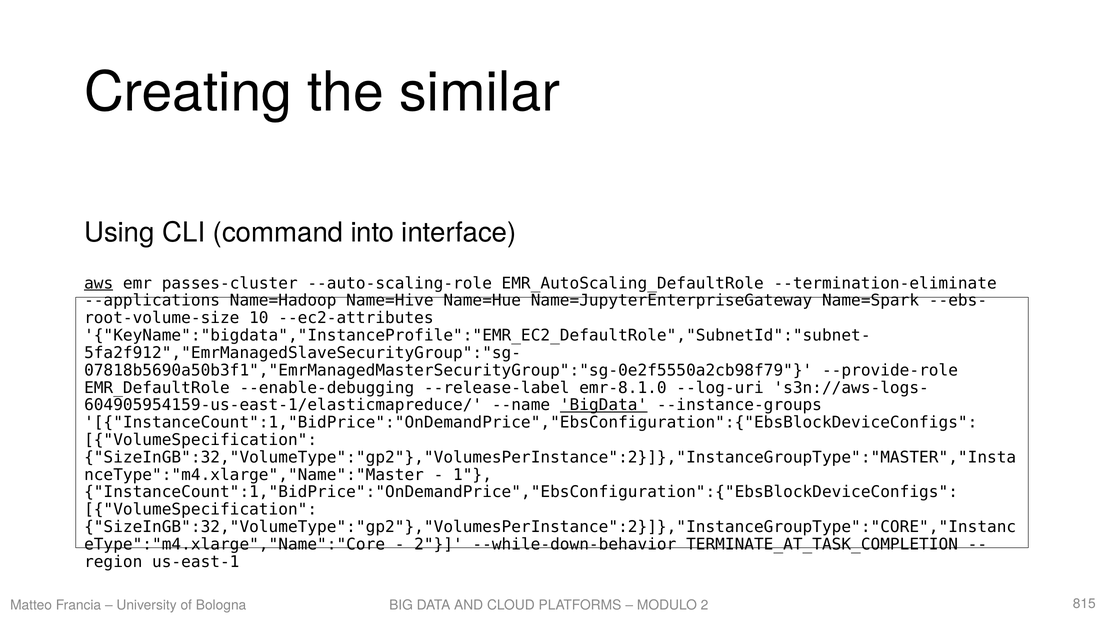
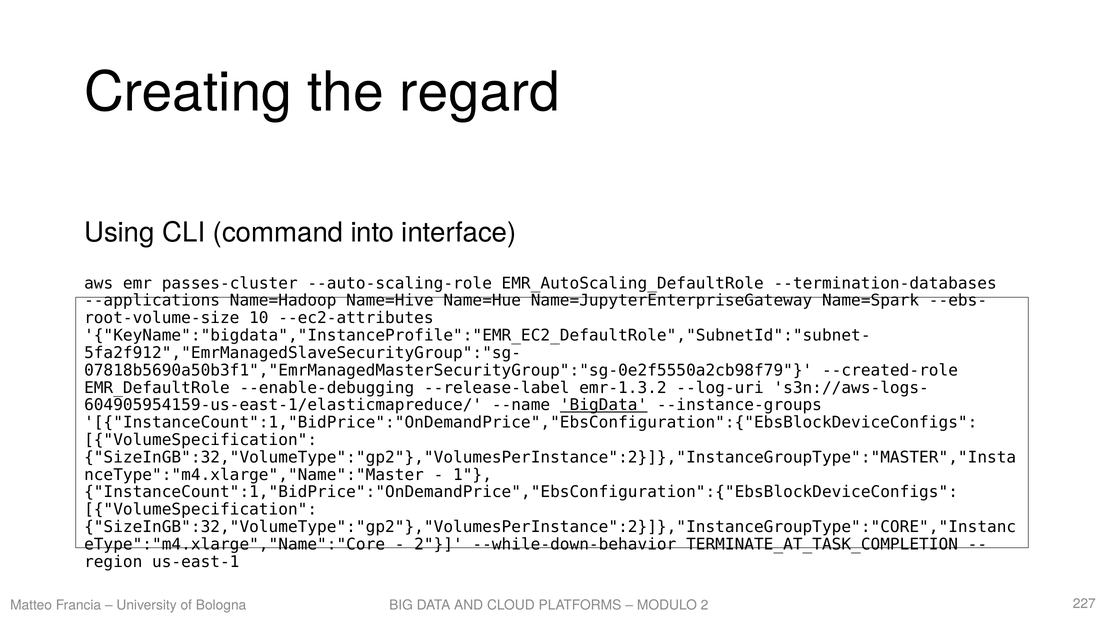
similar: similar -> regard (480, 93)
aws underline: present -> none (99, 283)
--termination-eliminate: --termination-eliminate -> --termination-databases (885, 283)
--provide-role: --provide-role -> --created-role (890, 370)
emr-8.1.0: emr-8.1.0 -> emr-1.3.2 (623, 388)
815: 815 -> 227 (1084, 604)
